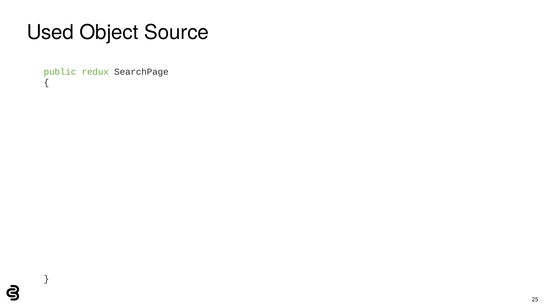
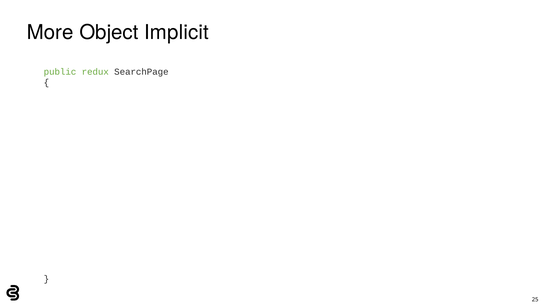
Used: Used -> More (50, 32)
Source: Source -> Implicit (176, 32)
